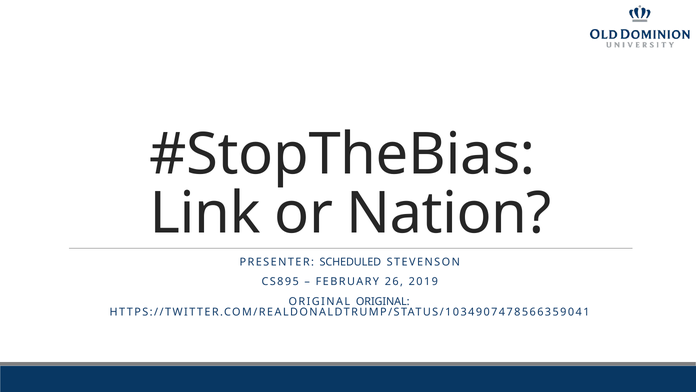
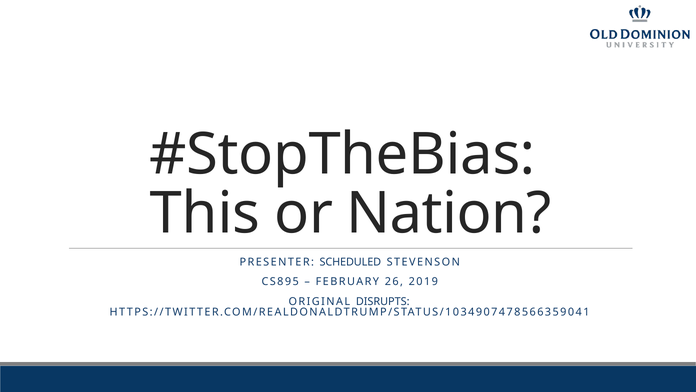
Link: Link -> This (205, 213)
ORIGINAL ORIGINAL: ORIGINAL -> DISRUPTS (383, 301)
